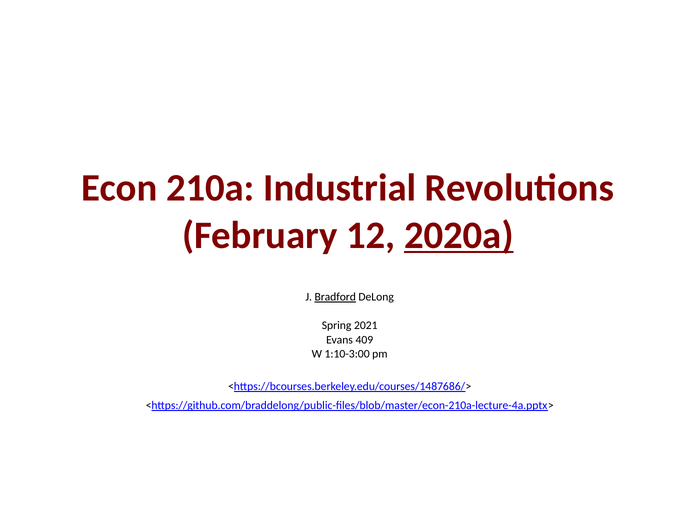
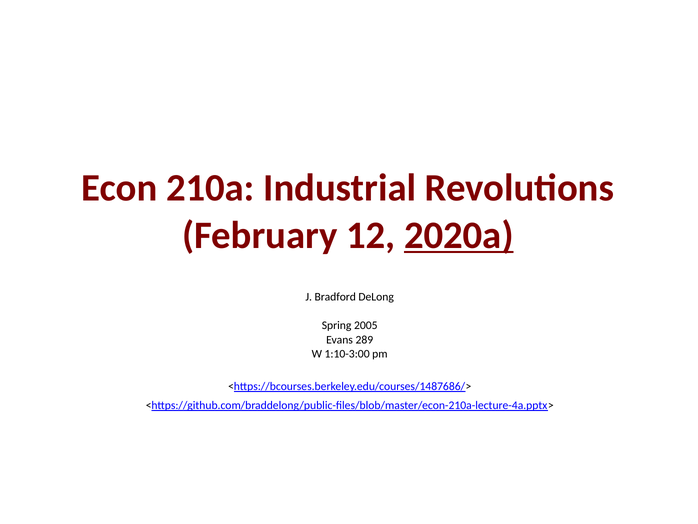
Bradford underline: present -> none (335, 297)
2021: 2021 -> 2005 (366, 325)
409: 409 -> 289 (364, 339)
